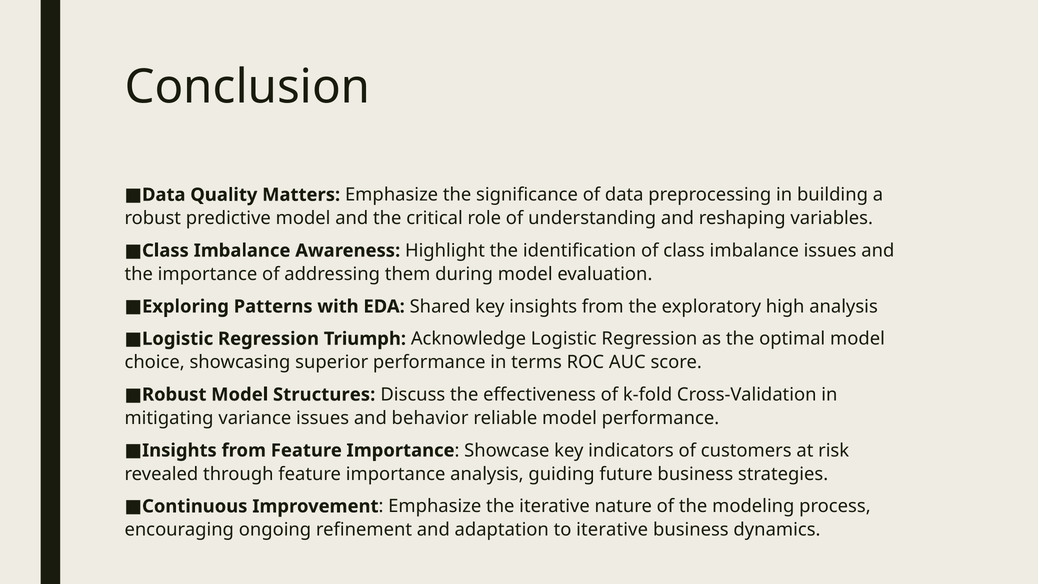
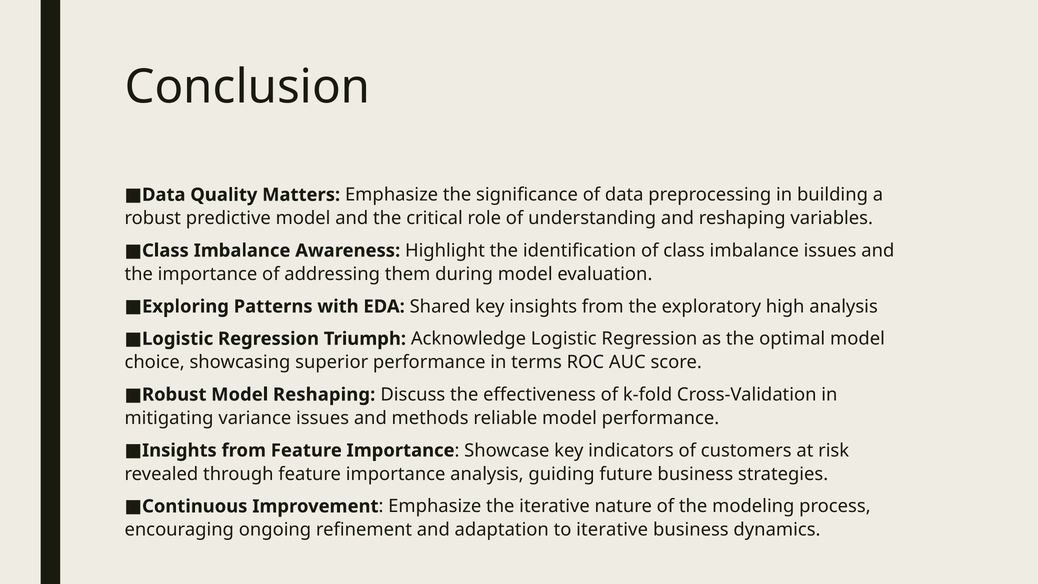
Model Structures: Structures -> Reshaping (324, 395)
behavior: behavior -> methods (430, 418)
